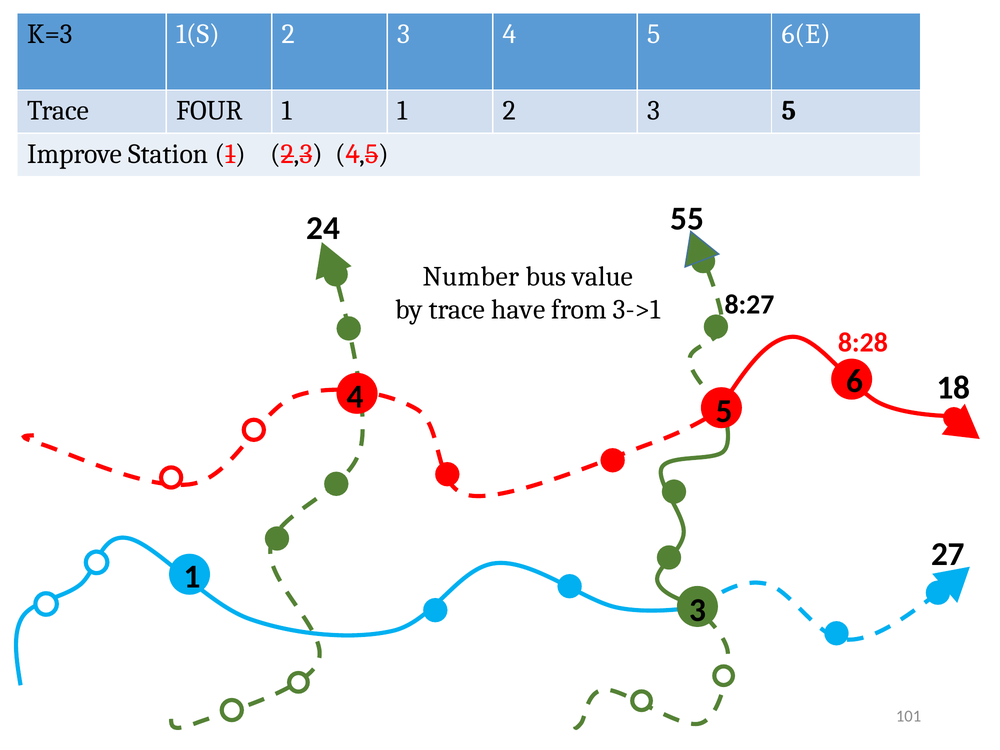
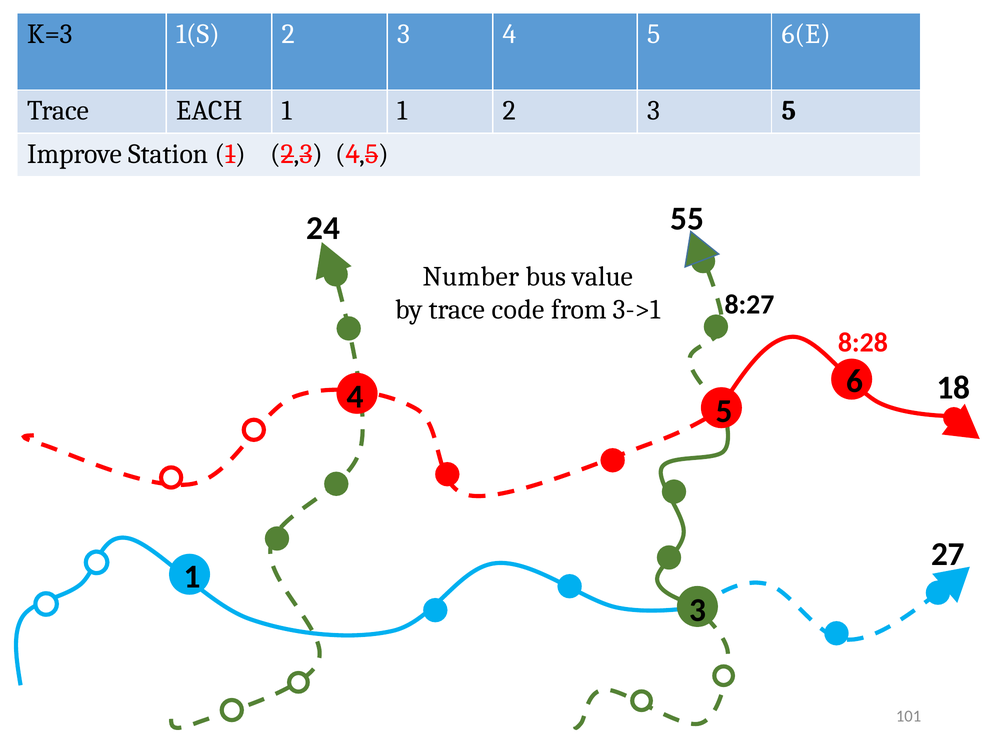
FOUR: FOUR -> EACH (209, 111)
have: have -> code (518, 310)
